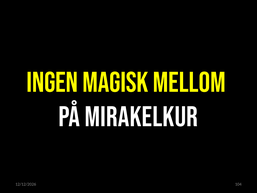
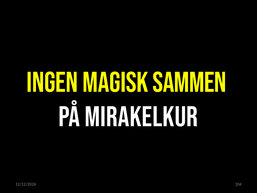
MELLOM: MELLOM -> SAMMEN (189, 82)
